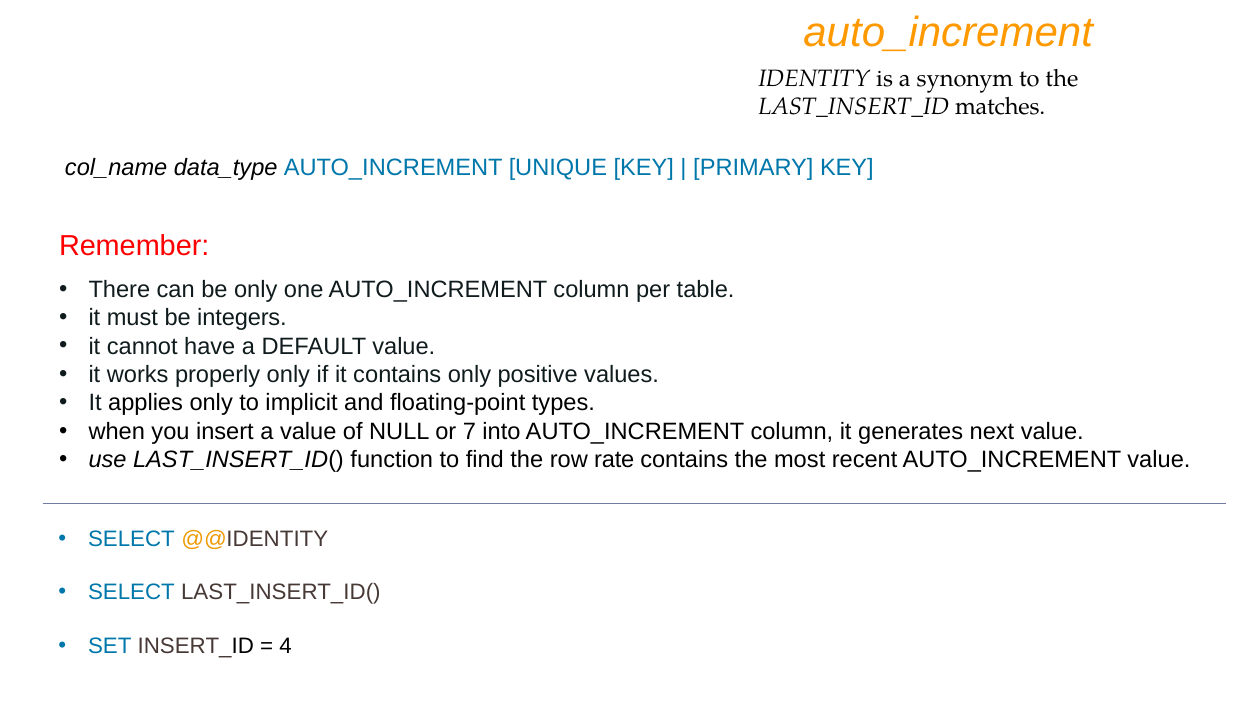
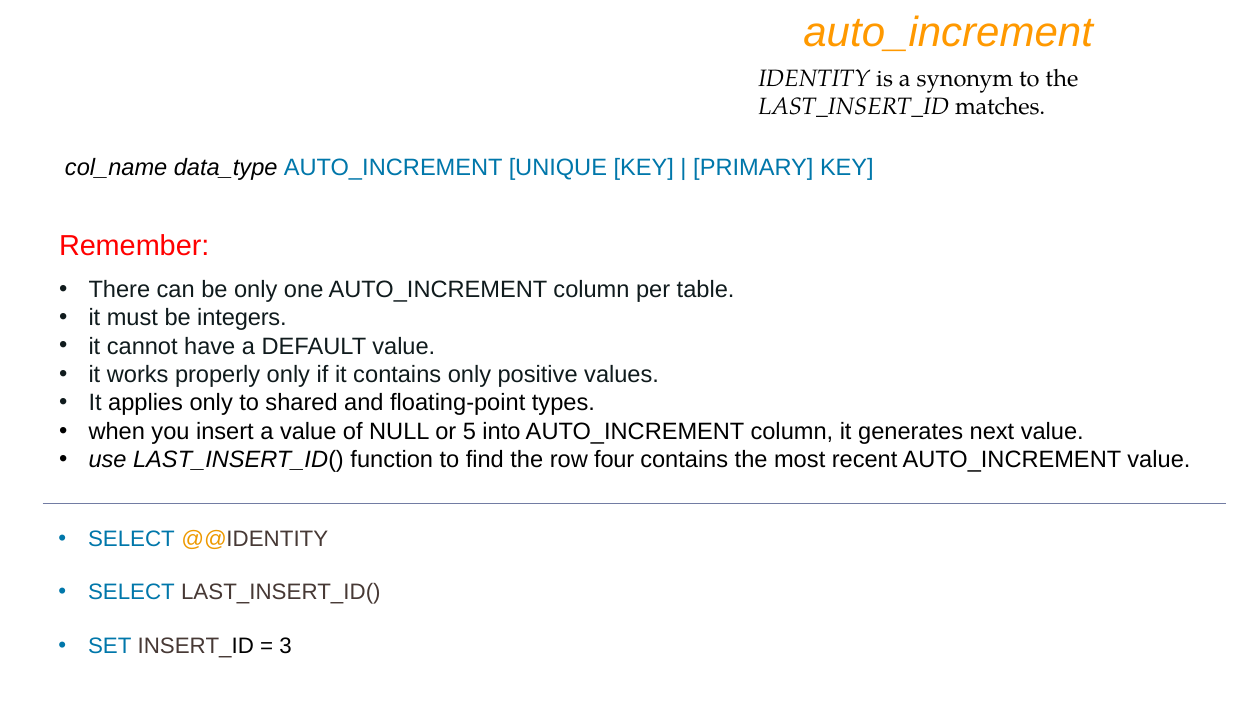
implicit: implicit -> shared (302, 403)
7: 7 -> 5 (469, 431)
rate: rate -> four (614, 460)
4: 4 -> 3 (286, 646)
